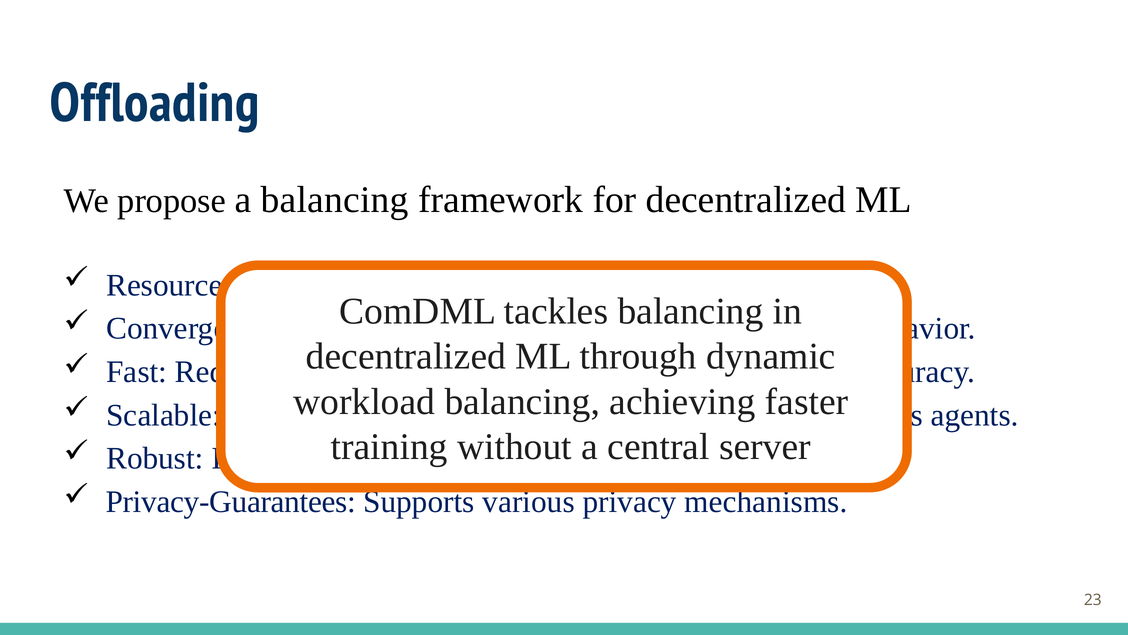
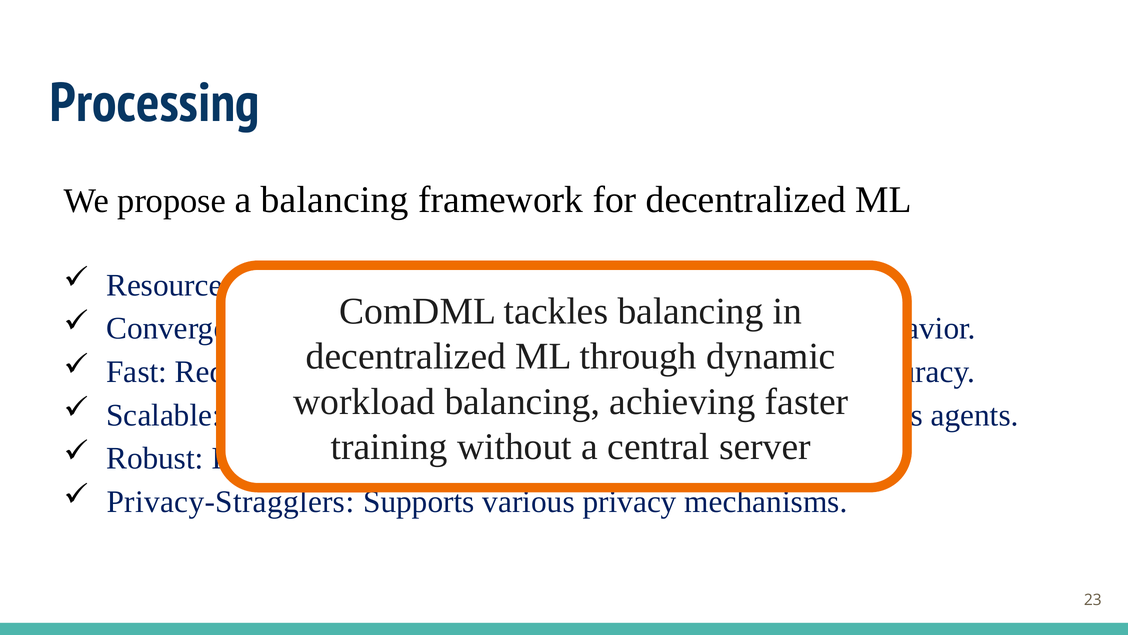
Offloading: Offloading -> Processing (155, 103)
Privacy-Guarantees: Privacy-Guarantees -> Privacy-Stragglers (230, 501)
